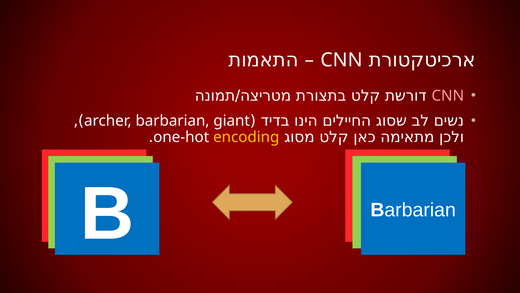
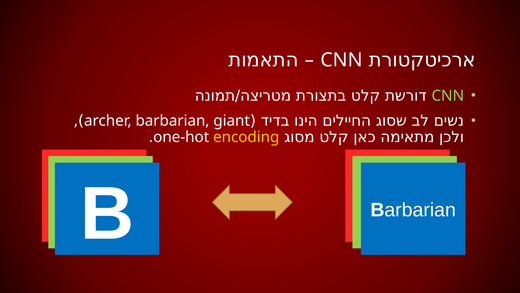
CNN colour: pink -> light green (448, 96)
